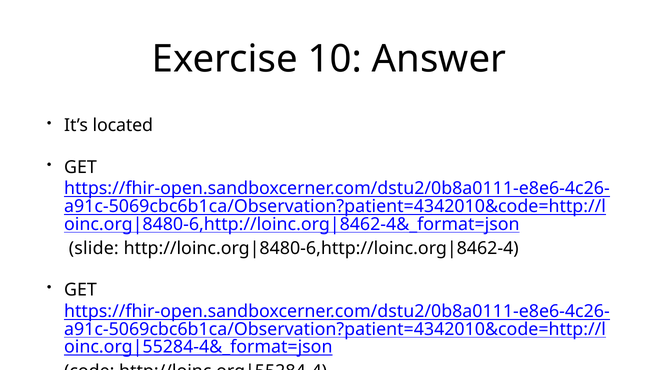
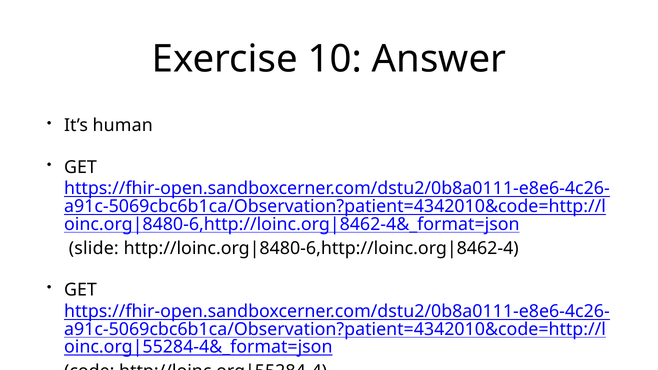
located: located -> human (123, 126)
